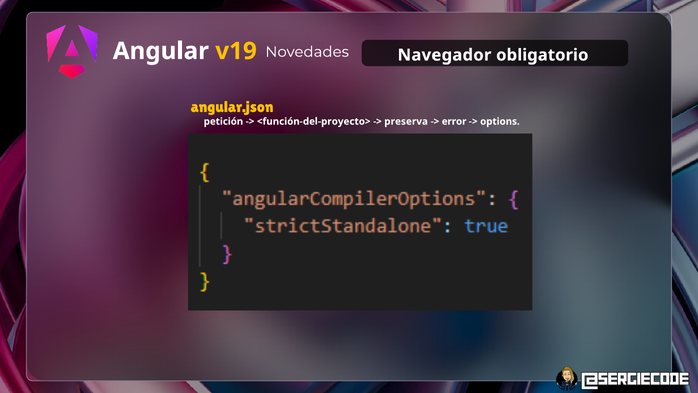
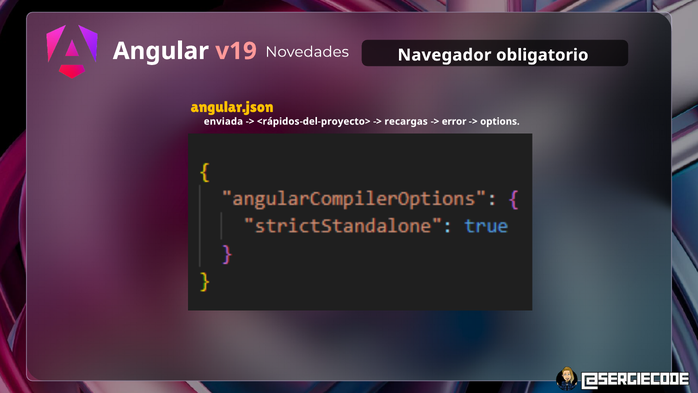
v19 colour: yellow -> pink (236, 51)
petición: petición -> enviada (223, 121)
<función-del-proyecto>: <función-del-proyecto> -> <rápidos-del-proyecto> (314, 121)
preserva: preserva -> recargas (406, 121)
